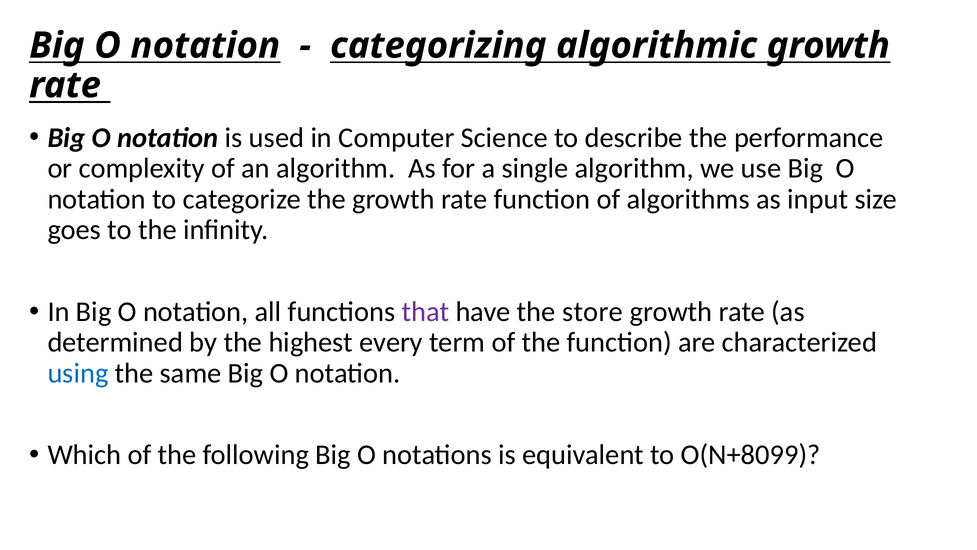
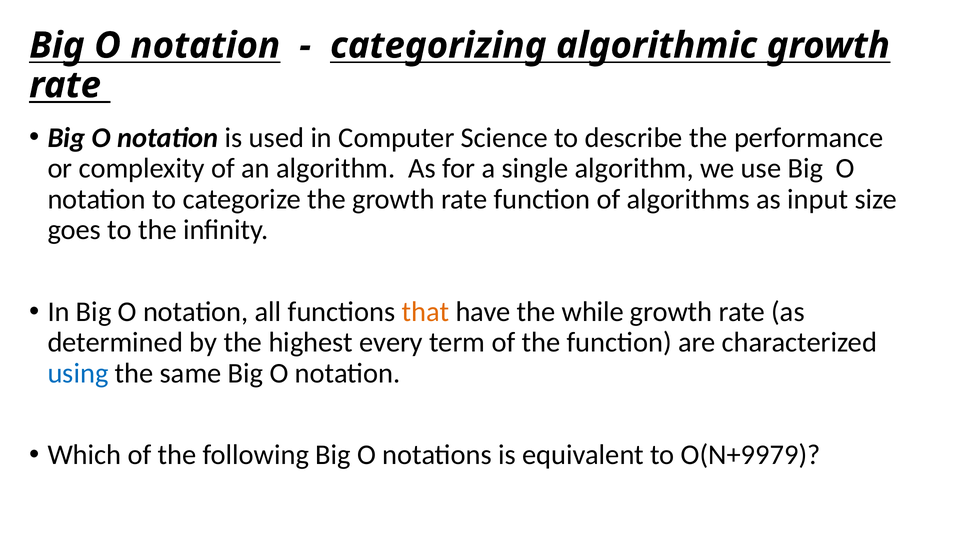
that colour: purple -> orange (425, 311)
store: store -> while (593, 311)
O(N+8099: O(N+8099 -> O(N+9979 (751, 455)
